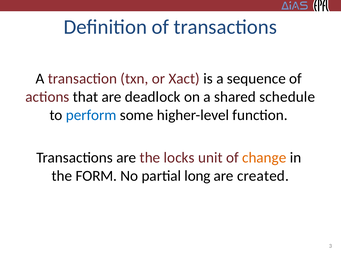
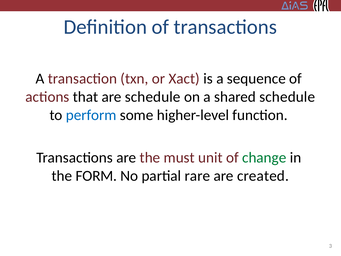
are deadlock: deadlock -> schedule (153, 97)
locks: locks -> must (179, 157)
change colour: orange -> green (264, 157)
long: long -> rare (197, 176)
